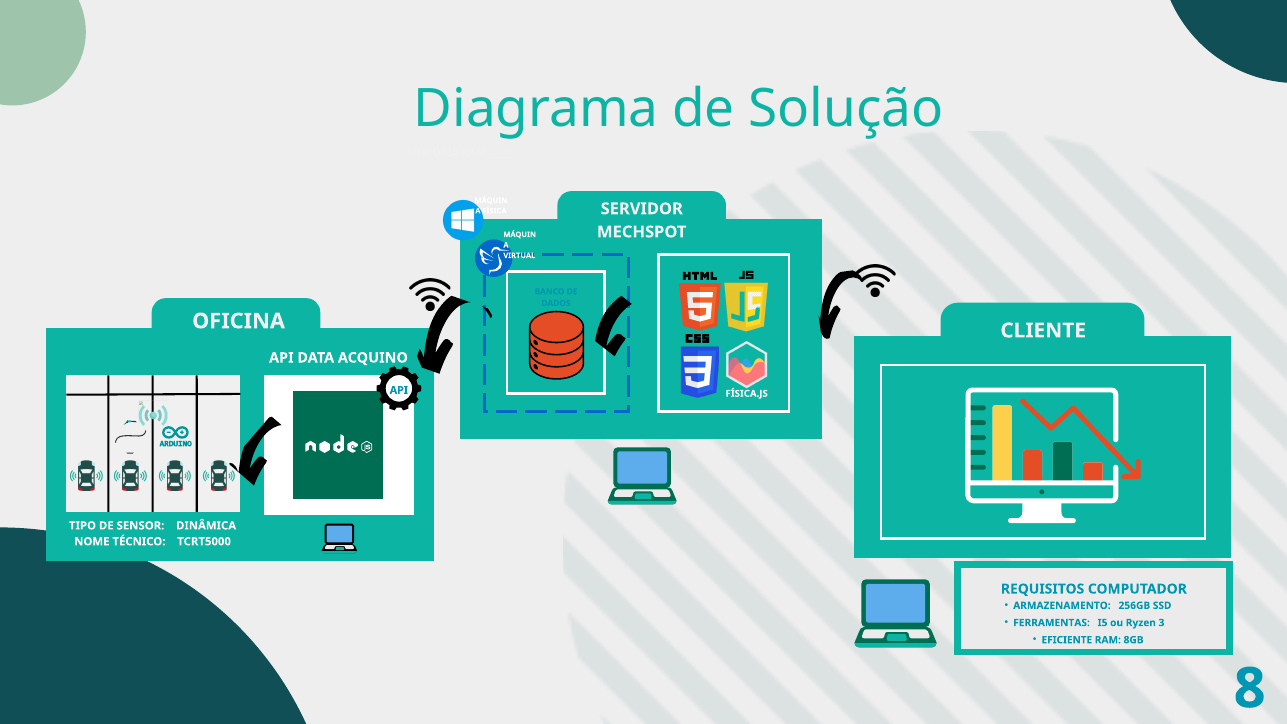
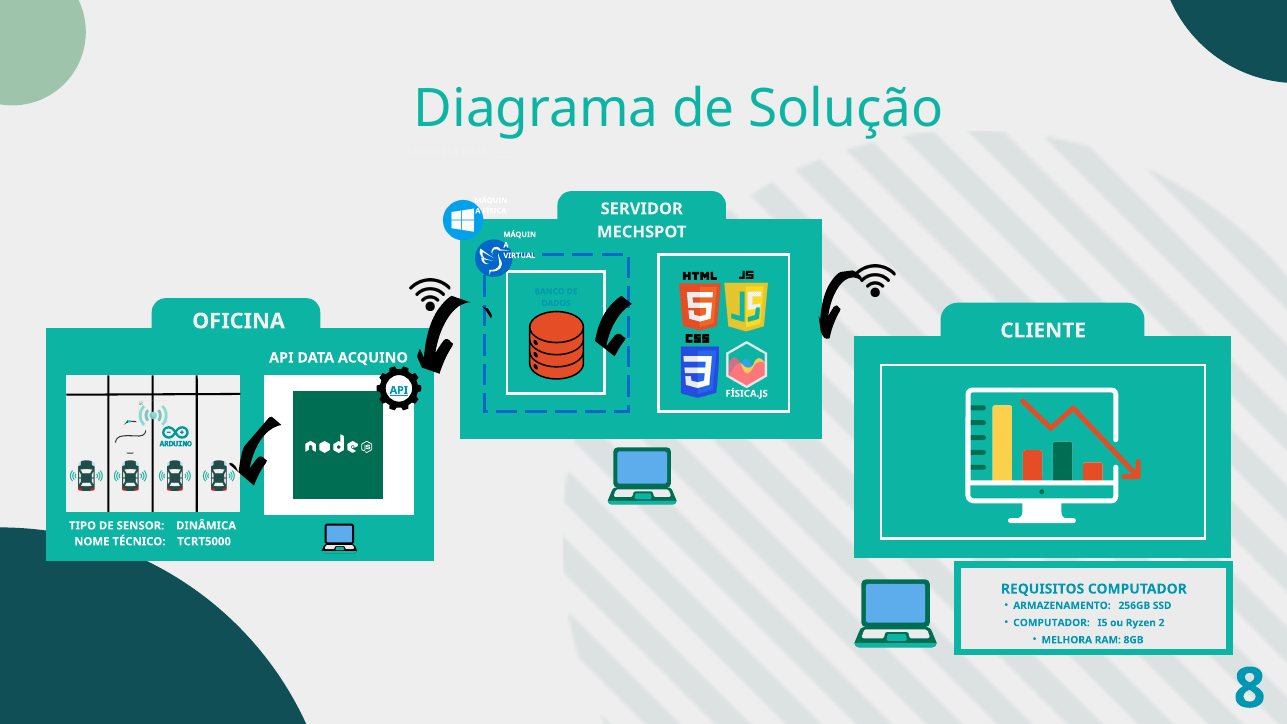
API underline: none -> present (399, 390)
FERRAMENTAS: FERRAMENTAS -> COMPUTADOR (1052, 623)
3: 3 -> 2 (1162, 623)
EFICIENTE: EFICIENTE -> MELHORA (1067, 640)
